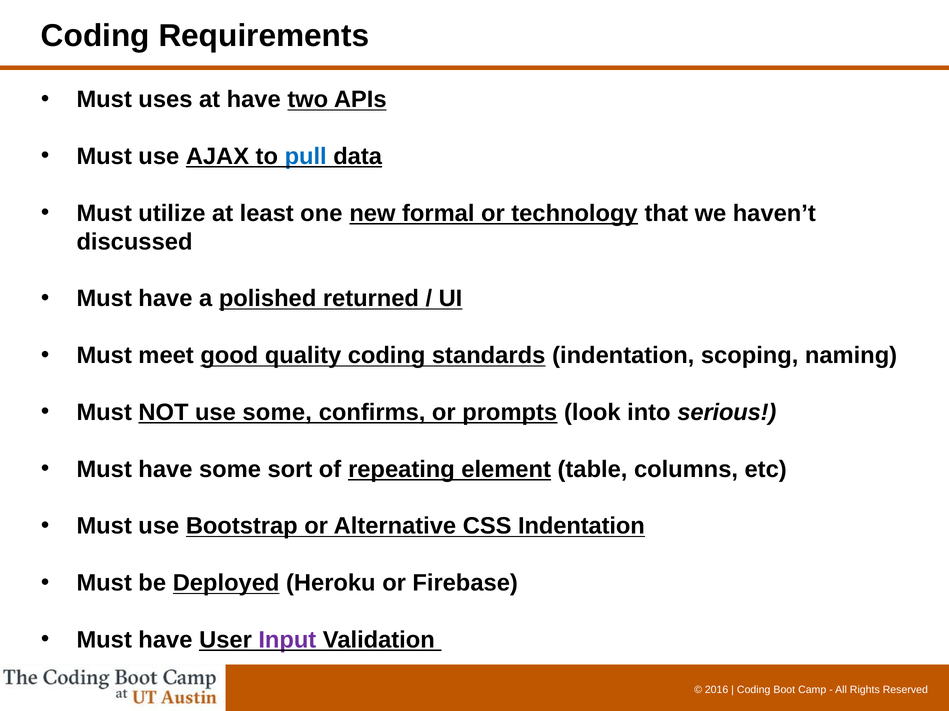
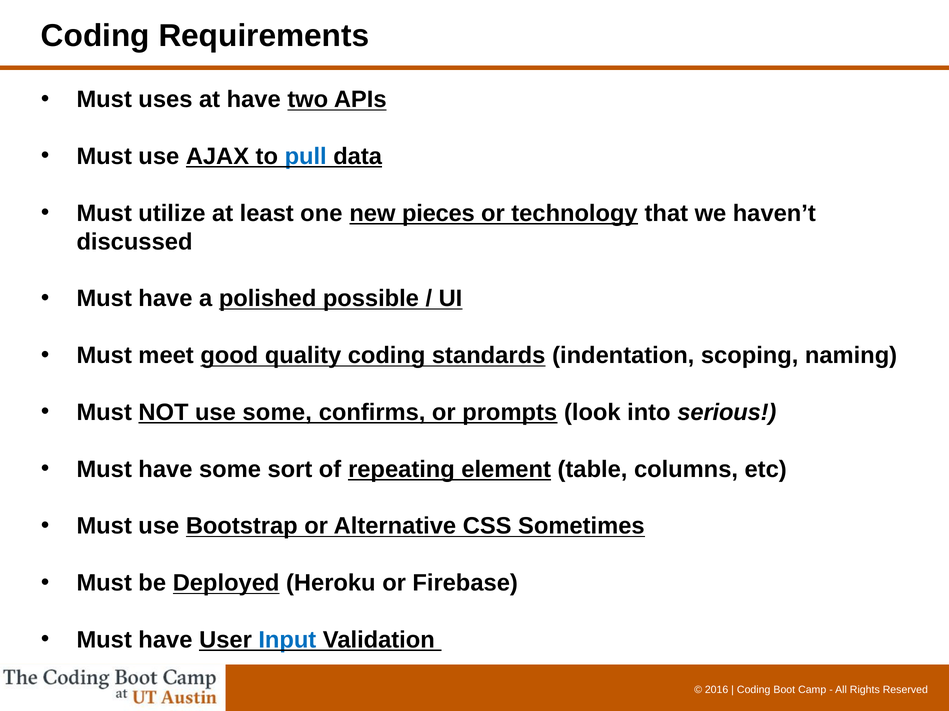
formal: formal -> pieces (438, 214)
returned: returned -> possible (371, 299)
CSS Indentation: Indentation -> Sometimes (581, 527)
Input colour: purple -> blue (287, 641)
